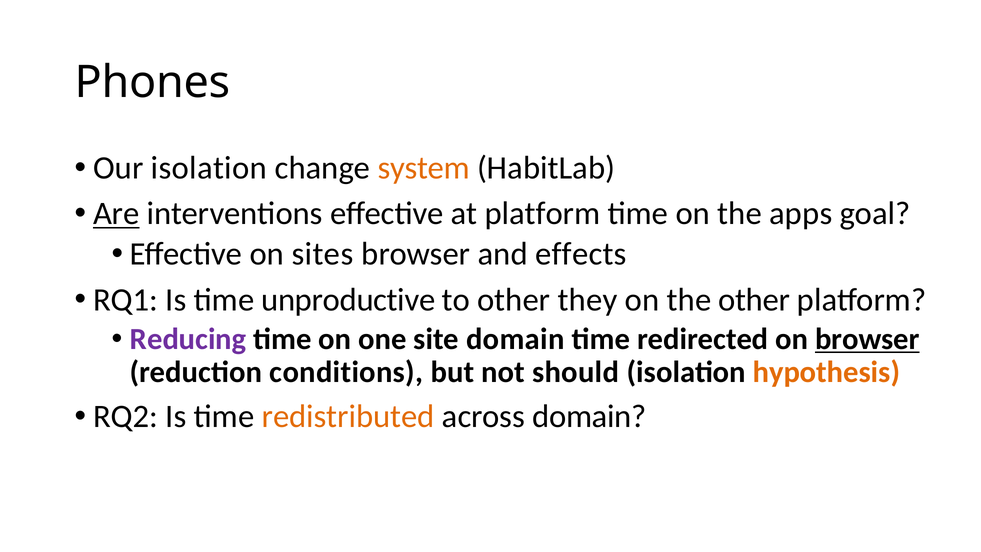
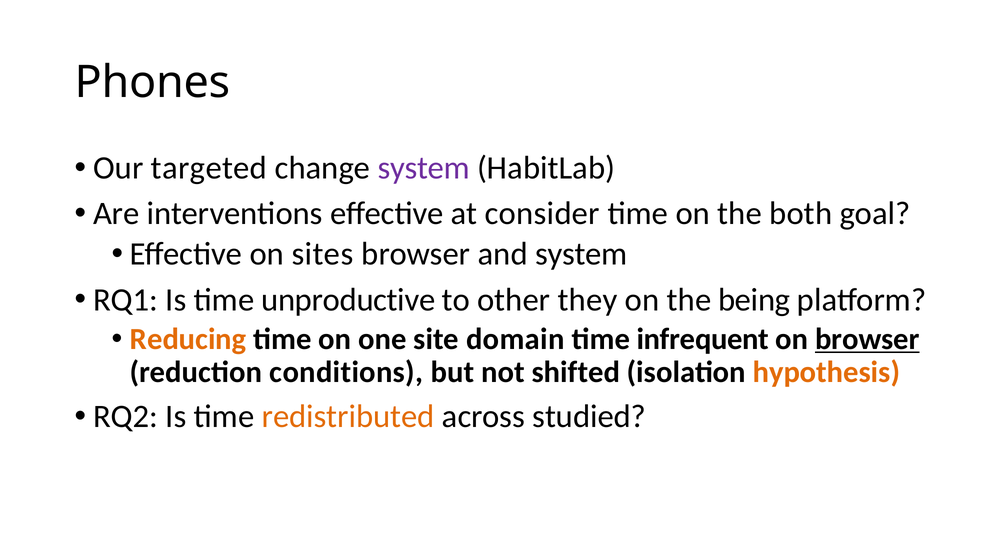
Our isolation: isolation -> targeted (209, 168)
system colour: orange -> purple (424, 168)
Are underline: present -> none (116, 214)
at platform: platform -> consider (542, 214)
apps: apps -> both (801, 214)
and effects: effects -> system (581, 254)
the other: other -> being (754, 300)
Reducing colour: purple -> orange (188, 339)
redirected: redirected -> infrequent (703, 339)
should: should -> shifted (576, 372)
across domain: domain -> studied (589, 416)
